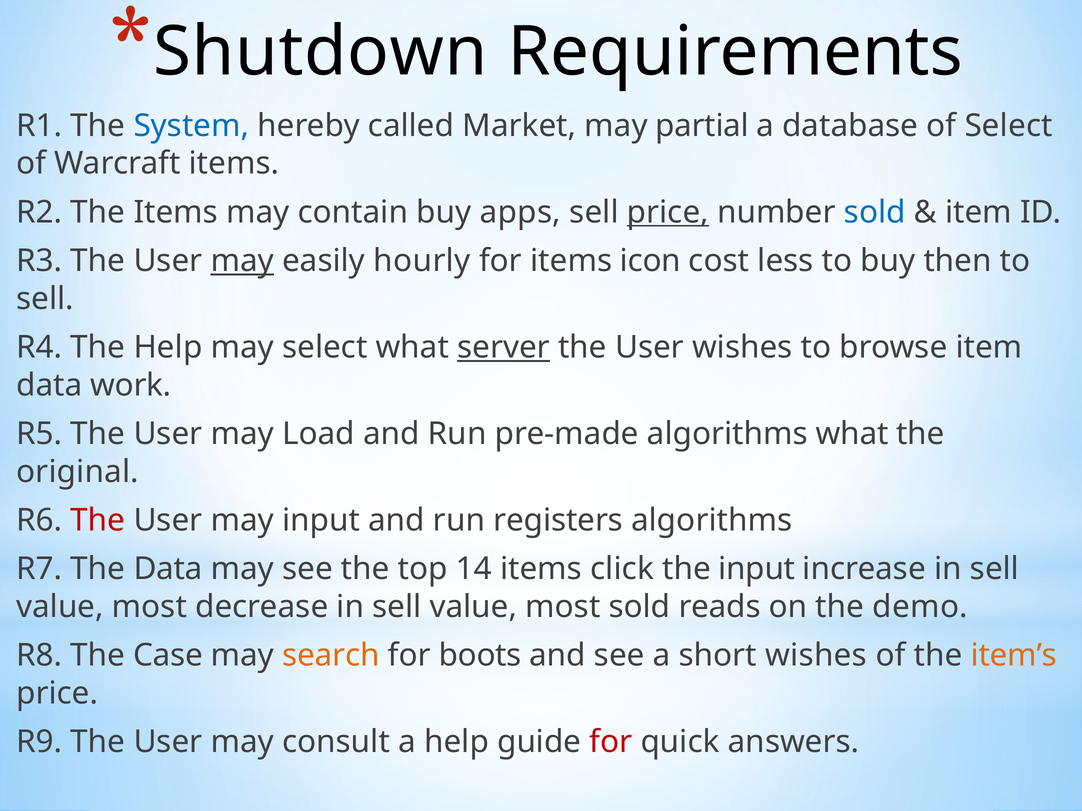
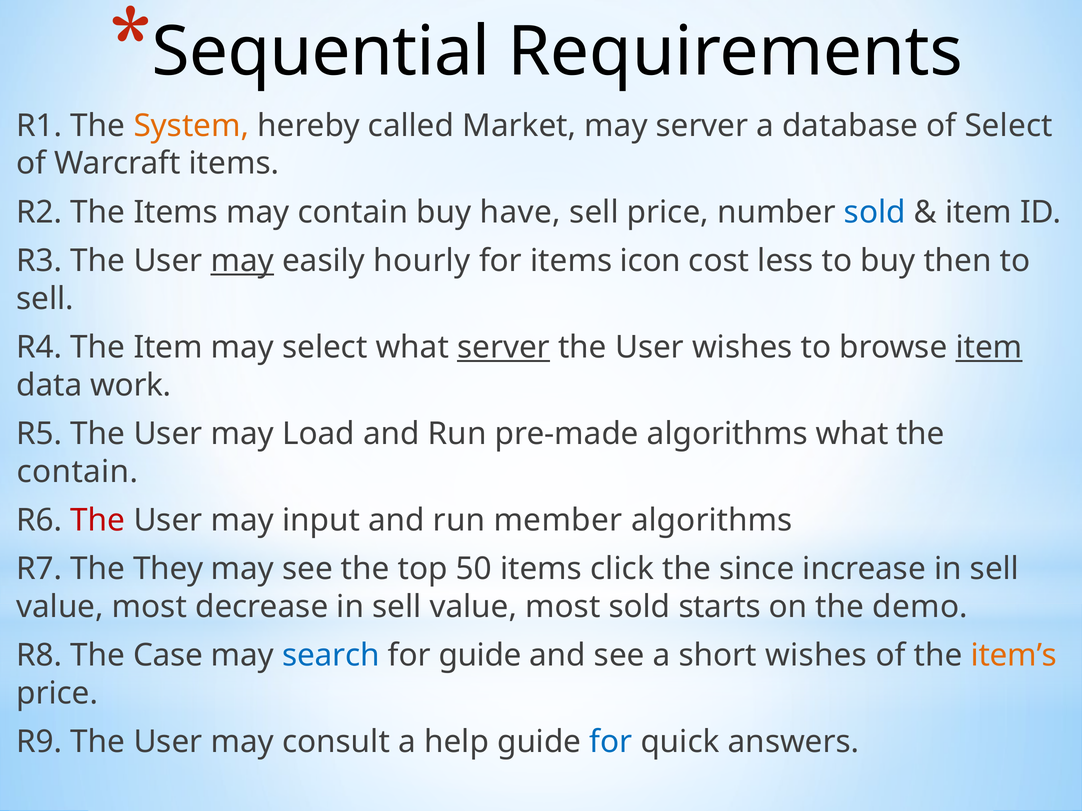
Shutdown: Shutdown -> Sequential (321, 52)
System colour: blue -> orange (191, 126)
may partial: partial -> server (702, 126)
apps: apps -> have (520, 212)
price underline: present -> none (668, 212)
The Help: Help -> Item (168, 348)
item underline: none -> present (989, 348)
original: original -> contain (77, 472)
registers: registers -> member (558, 521)
The Data: Data -> They (168, 569)
14: 14 -> 50 (474, 569)
the input: input -> since (757, 569)
reads: reads -> starts (720, 607)
search colour: orange -> blue (331, 656)
for boots: boots -> guide (480, 656)
for colour: red -> blue (611, 742)
